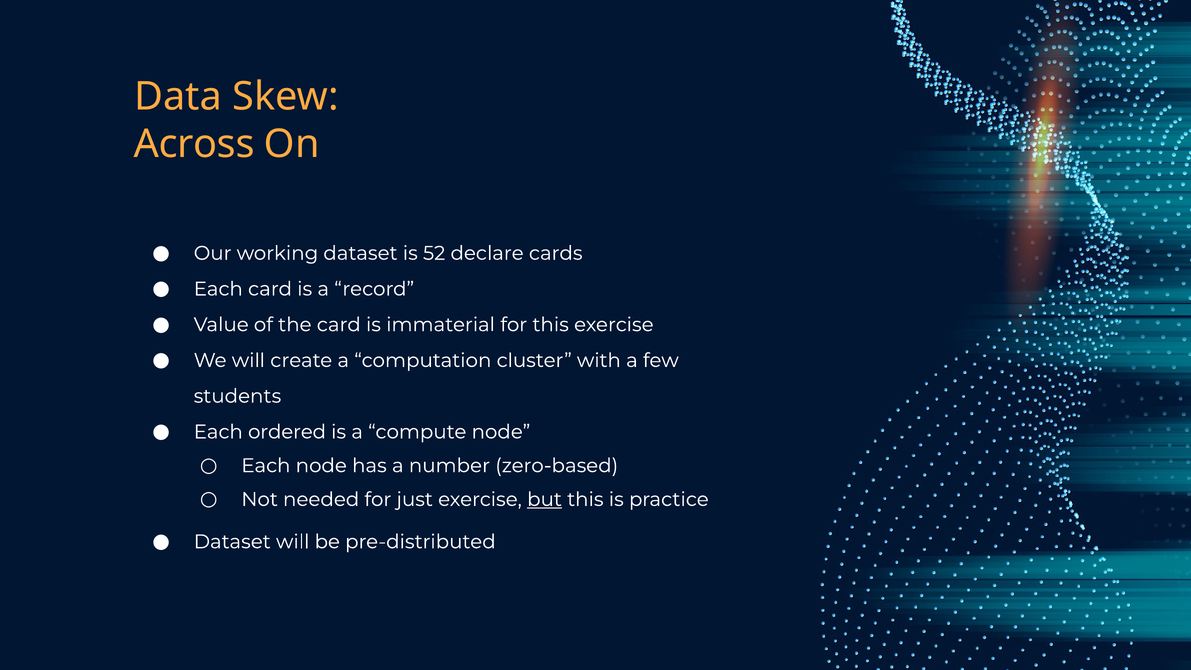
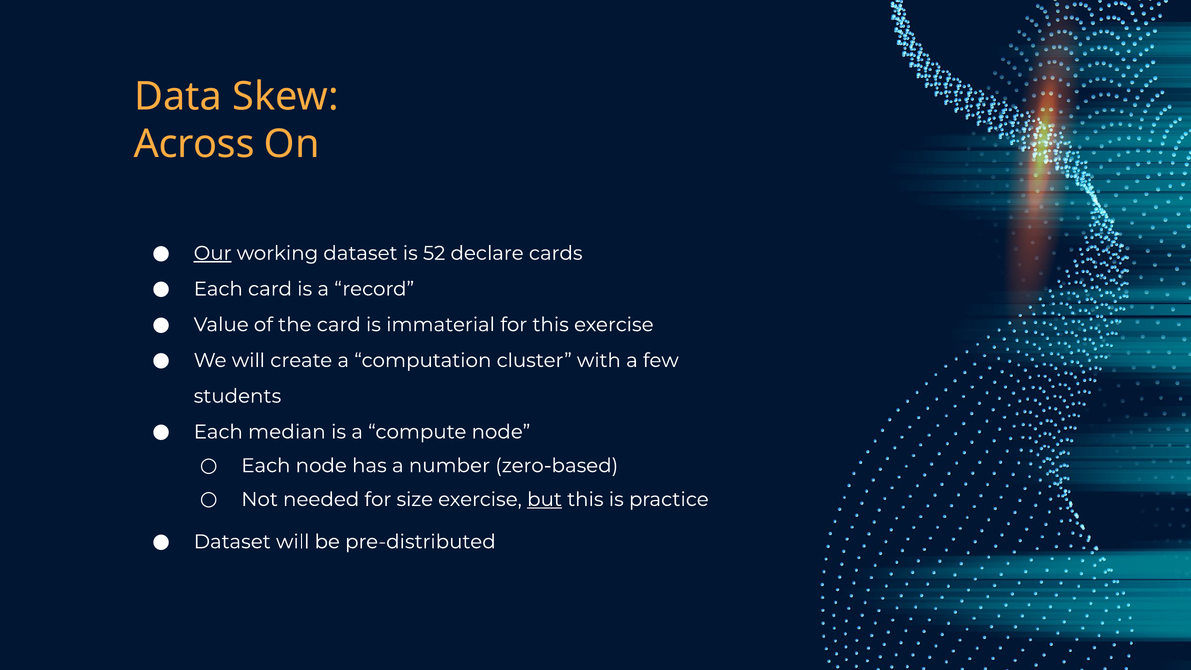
Our underline: none -> present (213, 253)
ordered: ordered -> median (287, 432)
just: just -> size (415, 499)
